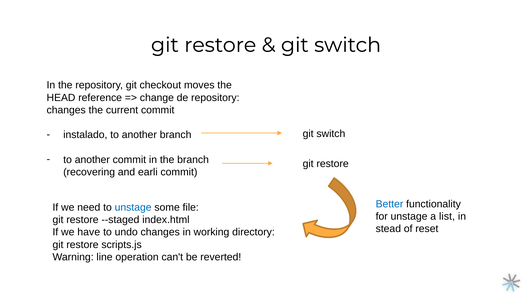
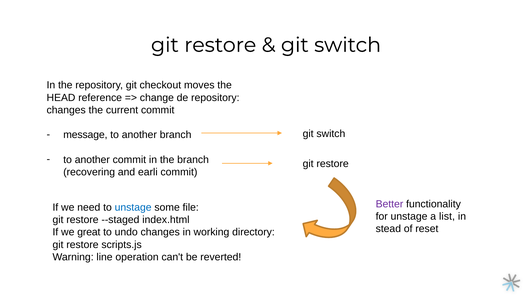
instalado: instalado -> message (85, 135)
Better colour: blue -> purple (389, 204)
have: have -> great (89, 232)
